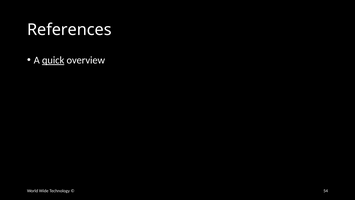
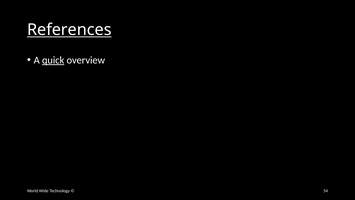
References underline: none -> present (69, 30)
